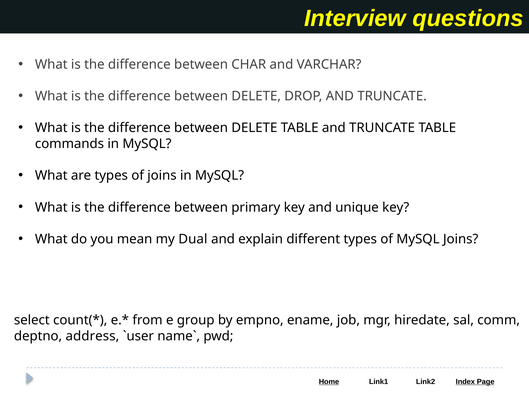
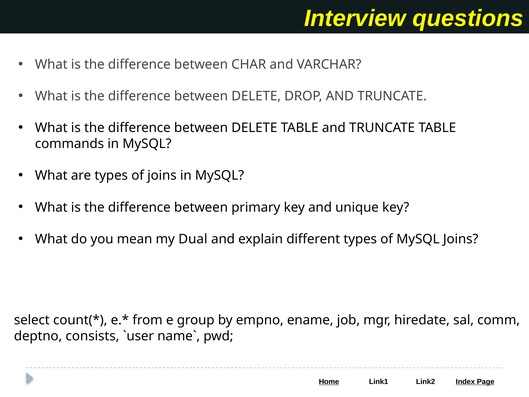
address: address -> consists (92, 336)
